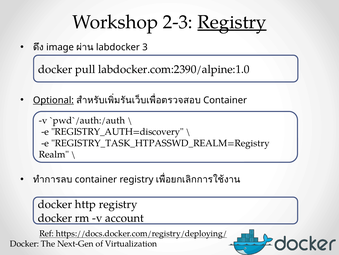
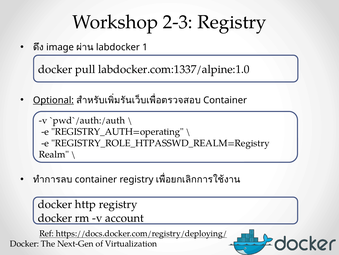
Registry underline: present -> none (232, 22)
3: 3 -> 1 (145, 47)
labdocker.com:2390/alpine:1.0: labdocker.com:2390/alpine:1.0 -> labdocker.com:1337/alpine:1.0 (174, 69)
REGISTRY_AUTH=discovery: REGISTRY_AUTH=discovery -> REGISTRY_AUTH=operating (117, 131)
REGISTRY_TASK_HTPASSWD_REALM=Registry: REGISTRY_TASK_HTPASSWD_REALM=Registry -> REGISTRY_ROLE_HTPASSWD_REALM=Registry (160, 143)
